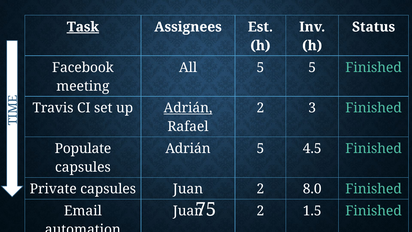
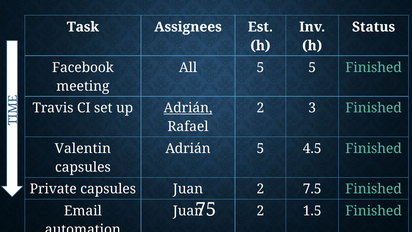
Task underline: present -> none (83, 27)
Populate: Populate -> Valentin (83, 148)
8.0: 8.0 -> 7.5 (312, 189)
